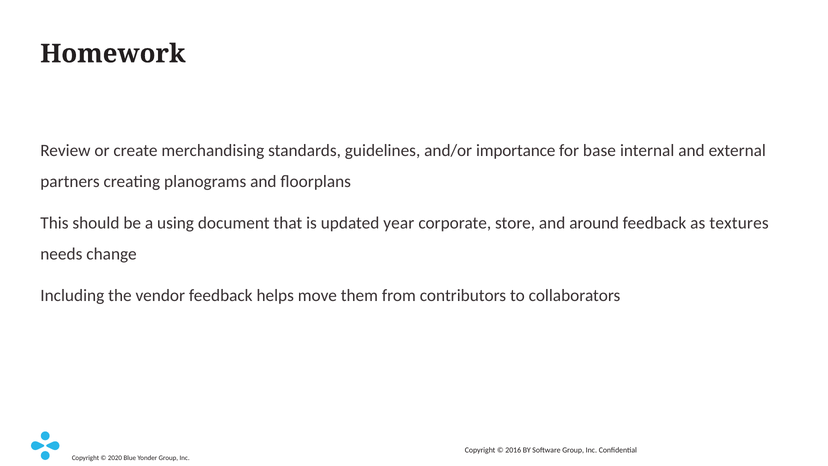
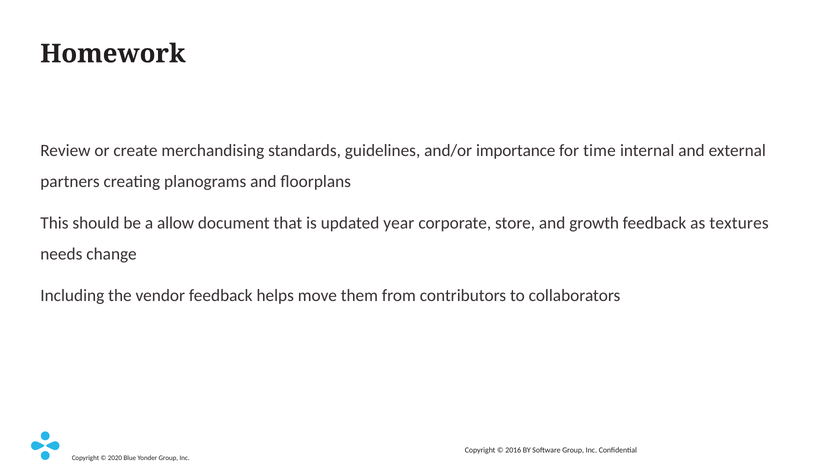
base: base -> time (599, 150)
using: using -> allow (176, 223)
around: around -> growth (594, 223)
